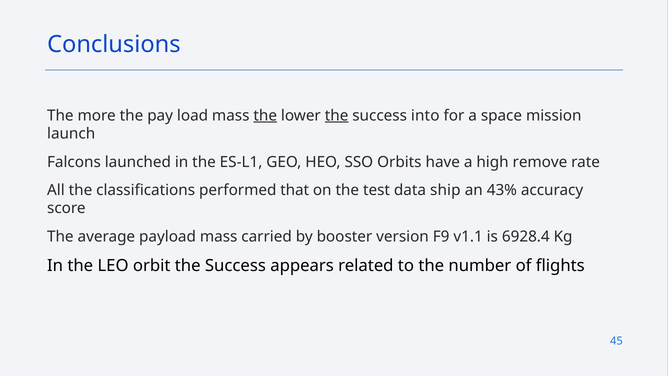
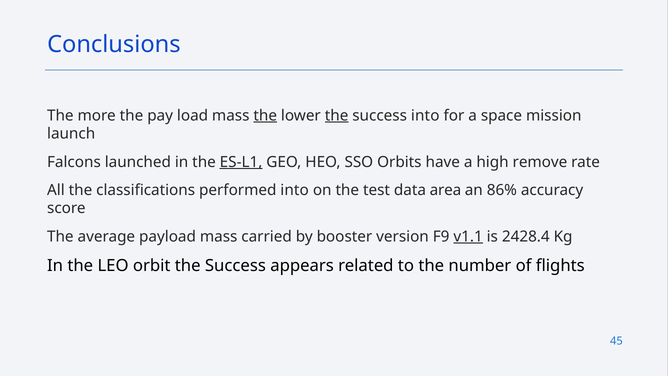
ES-L1 underline: none -> present (241, 162)
performed that: that -> into (295, 190)
ship: ship -> area (445, 190)
43%: 43% -> 86% (502, 190)
v1.1 underline: none -> present (468, 236)
6928.4: 6928.4 -> 2428.4 (526, 236)
